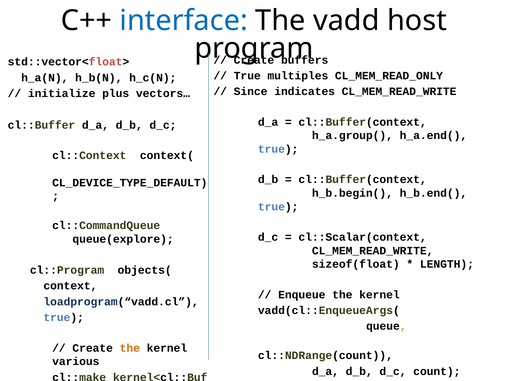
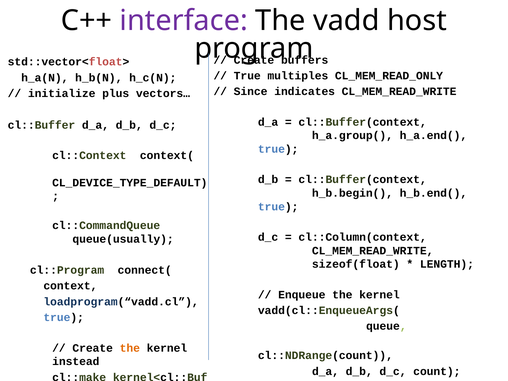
interface colour: blue -> purple (184, 21)
cl::Scalar(context: cl::Scalar(context -> cl::Column(context (363, 237)
queue(explore: queue(explore -> queue(usually (123, 239)
objects(: objects( -> connect( (145, 270)
various: various -> instead (76, 362)
